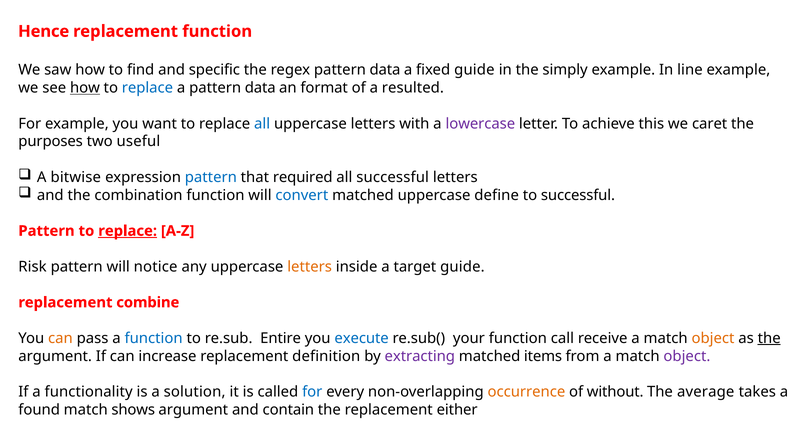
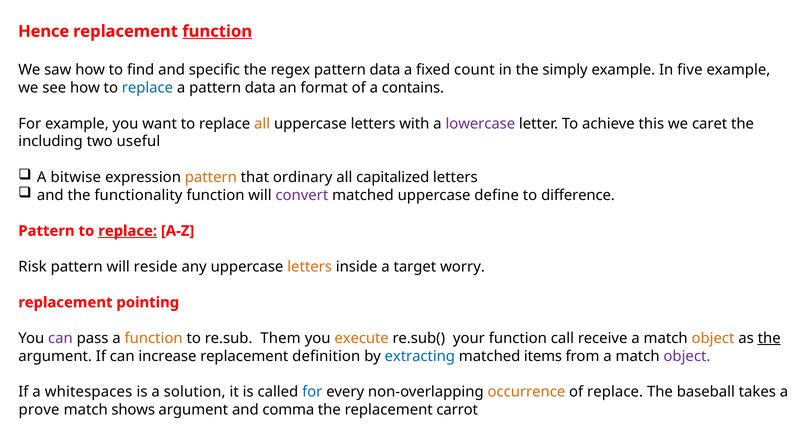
function underline: none -> present (217, 31)
fixed guide: guide -> count (474, 70)
line: line -> five (690, 70)
how underline: present -> none (85, 88)
resulted: resulted -> contains (413, 88)
all colour: blue -> orange (262, 124)
purposes: purposes -> including (51, 142)
pattern colour: blue -> orange (211, 177)
required: required -> ordinary (303, 177)
all successful: successful -> capitalized (393, 177)
combination: combination -> functionality (138, 195)
convert colour: blue -> purple (302, 195)
to successful: successful -> difference (578, 195)
notice: notice -> reside (156, 267)
target guide: guide -> worry (463, 267)
combine: combine -> pointing (148, 303)
can colour: orange -> purple (60, 338)
function colour: blue -> orange (154, 338)
Entire: Entire -> Them (280, 338)
execute colour: blue -> orange (362, 338)
extracting colour: purple -> blue (420, 356)
functionality: functionality -> whitespaces (89, 392)
of without: without -> replace (615, 392)
average: average -> baseball (706, 392)
found: found -> prove (39, 410)
contain: contain -> comma (288, 410)
either: either -> carrot (457, 410)
